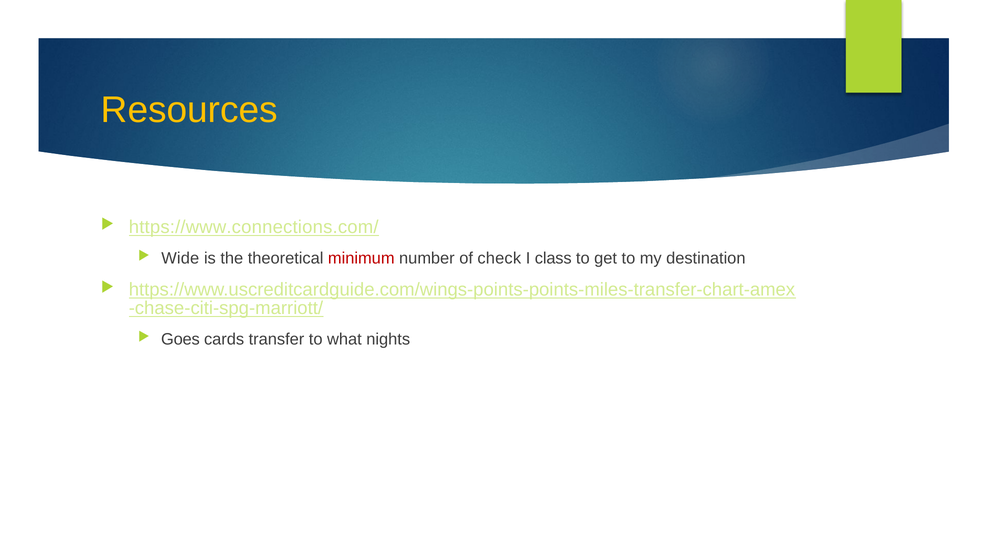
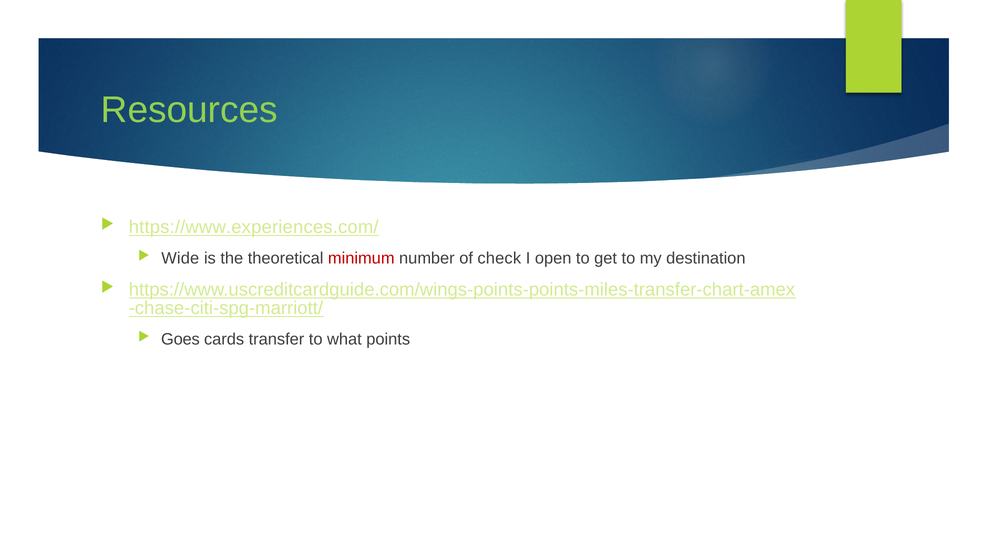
Resources colour: yellow -> light green (189, 110)
https://www.connections.com/: https://www.connections.com/ -> https://www.experiences.com/ (254, 227)
class: class -> open (553, 258)
nights: nights -> points (388, 339)
